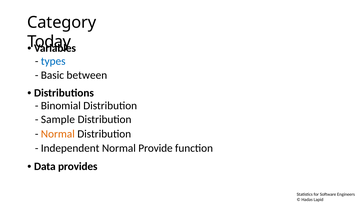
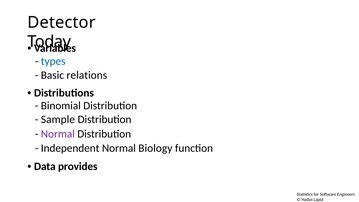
Category: Category -> Detector (62, 22)
between: between -> relations (87, 75)
Normal colour: orange -> purple (58, 134)
Provide: Provide -> Biology (155, 148)
